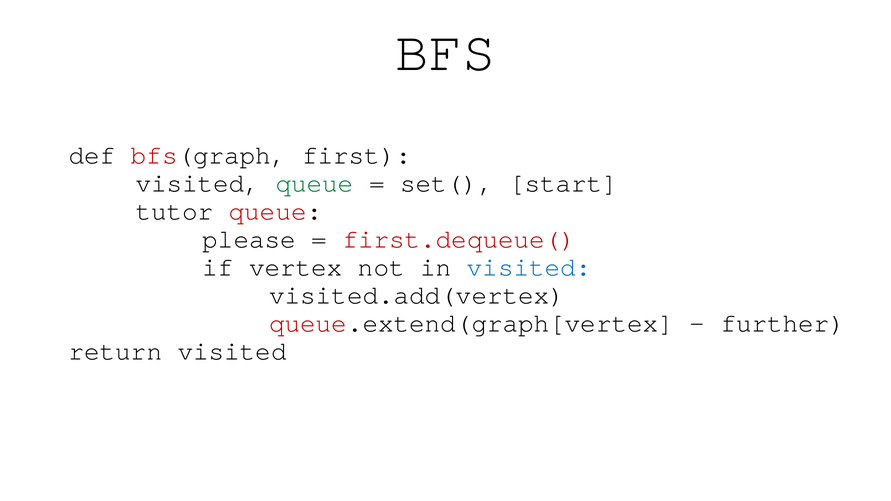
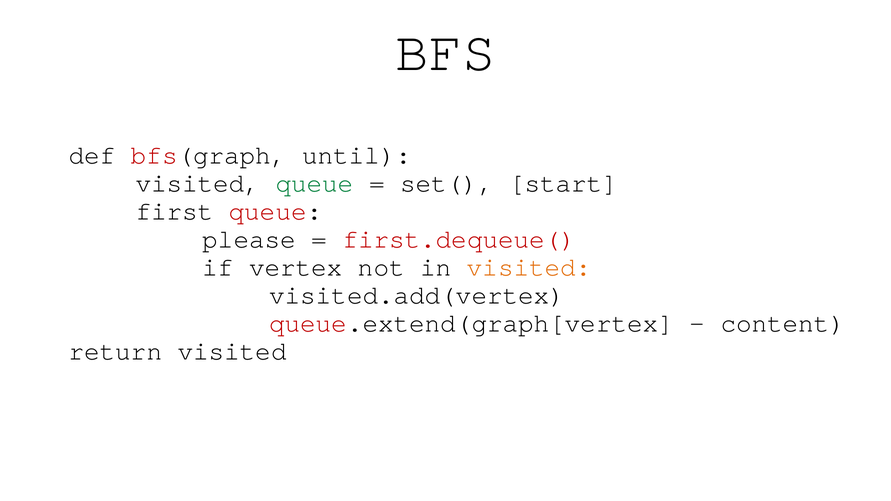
first: first -> until (357, 155)
tutor: tutor -> first (174, 211)
visited colour: blue -> orange (529, 267)
further: further -> content (783, 323)
